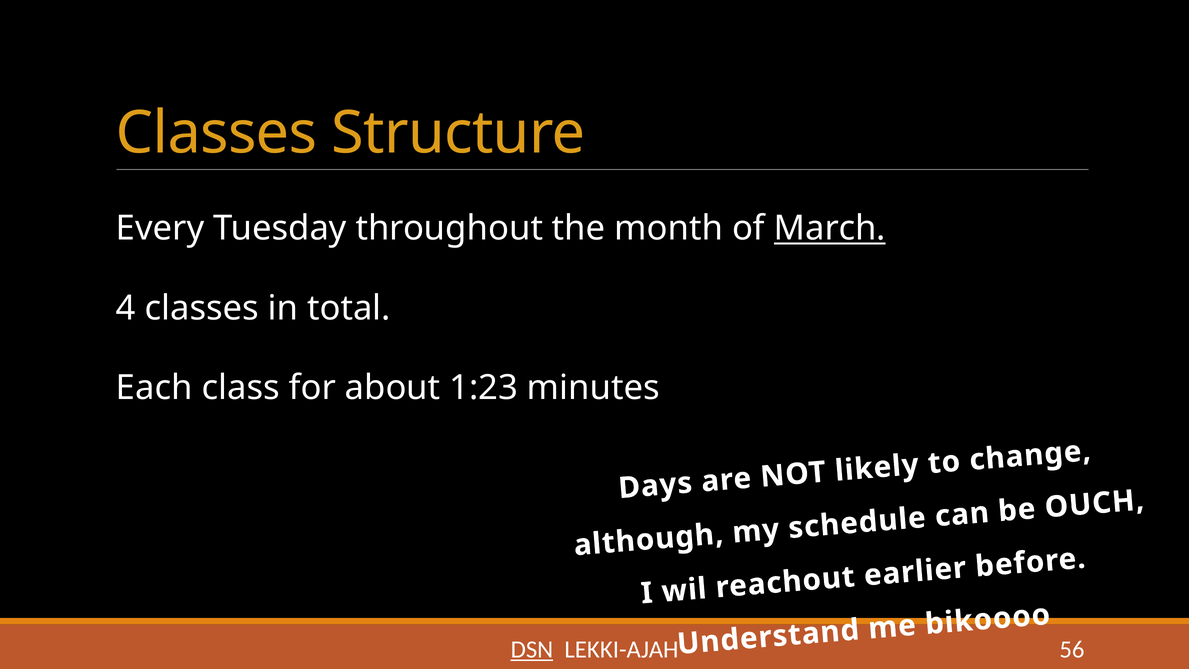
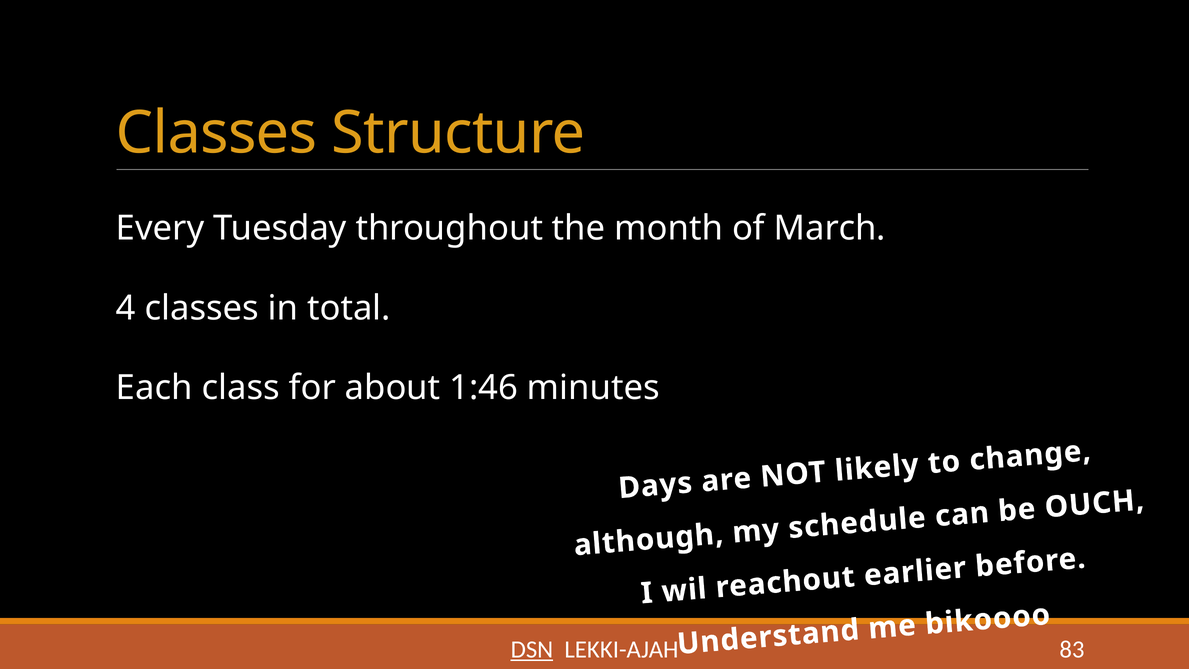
March underline: present -> none (830, 228)
1:23: 1:23 -> 1:46 (484, 388)
56: 56 -> 83 (1072, 649)
